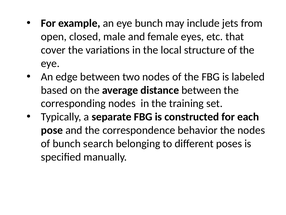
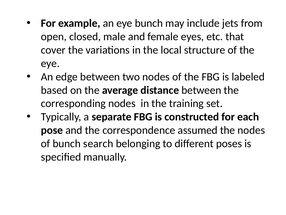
behavior: behavior -> assumed (198, 130)
